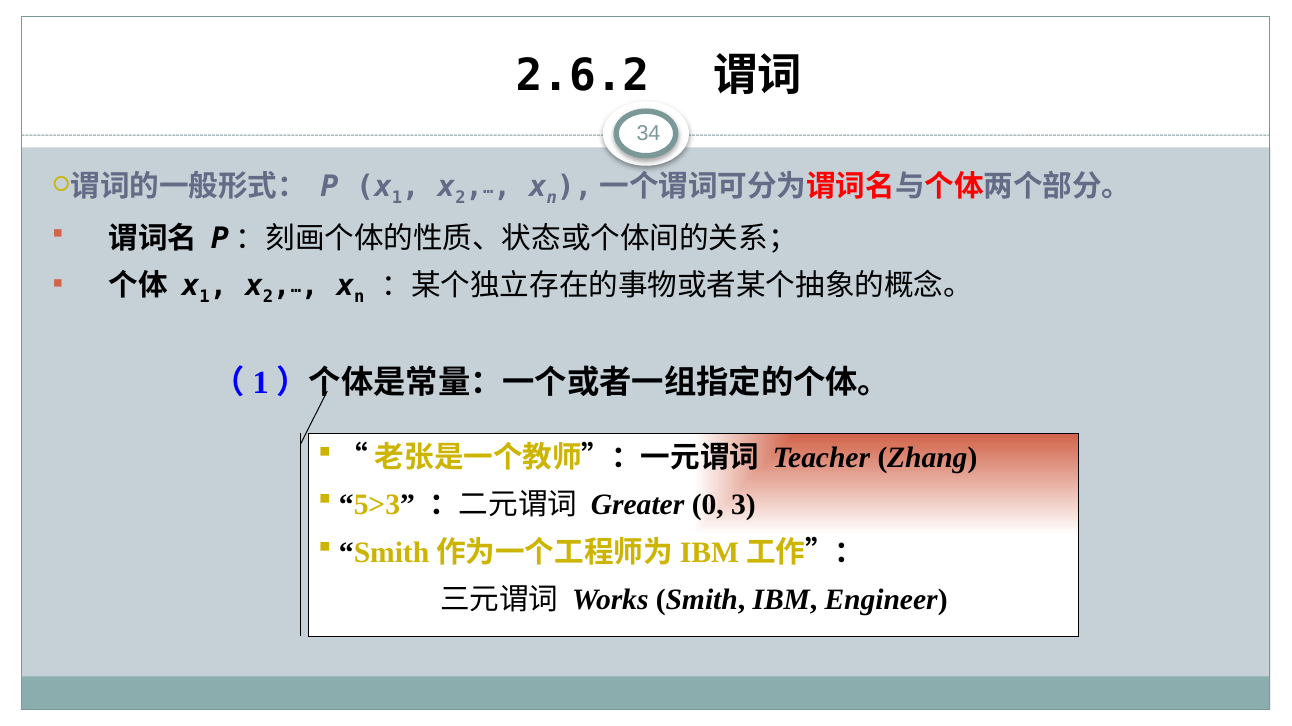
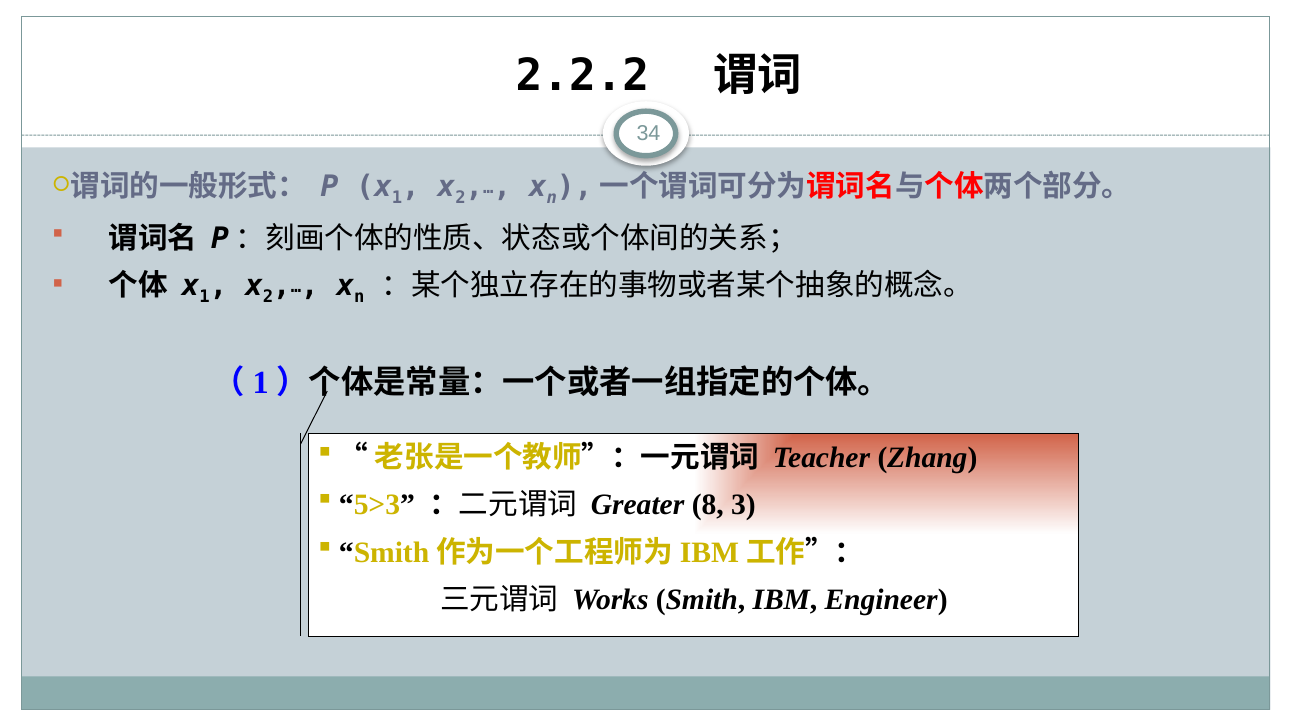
2.6.2: 2.6.2 -> 2.2.2 (582, 76)
0: 0 -> 8 (708, 506)
